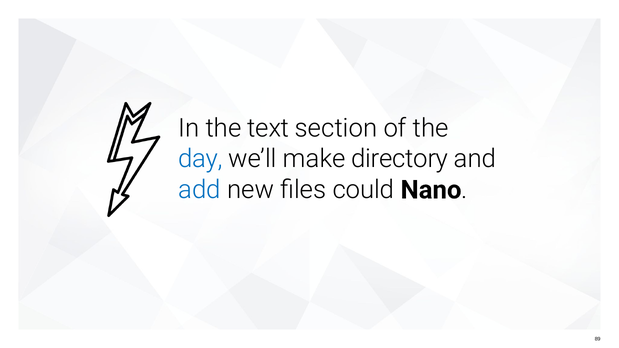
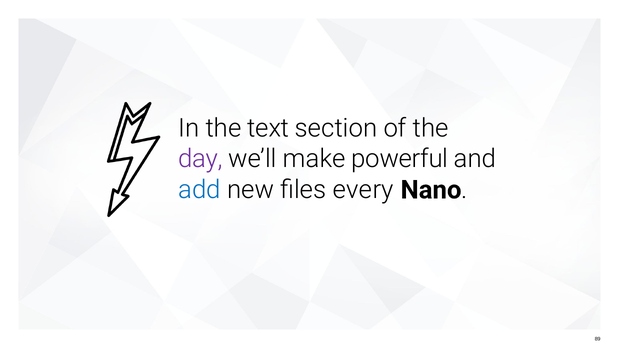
day colour: blue -> purple (200, 159)
directory: directory -> powerful (400, 159)
could: could -> every (363, 190)
